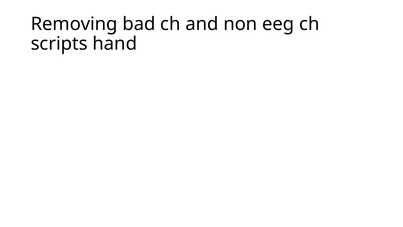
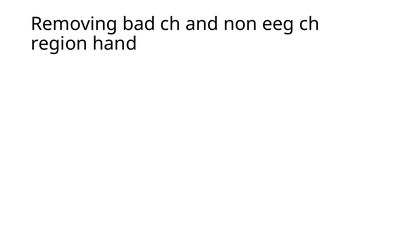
scripts: scripts -> region (59, 44)
